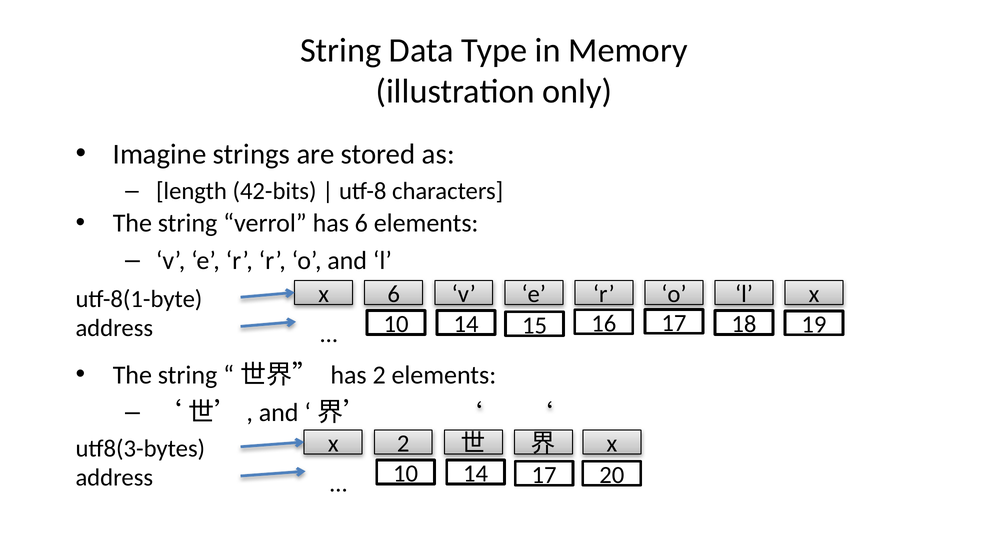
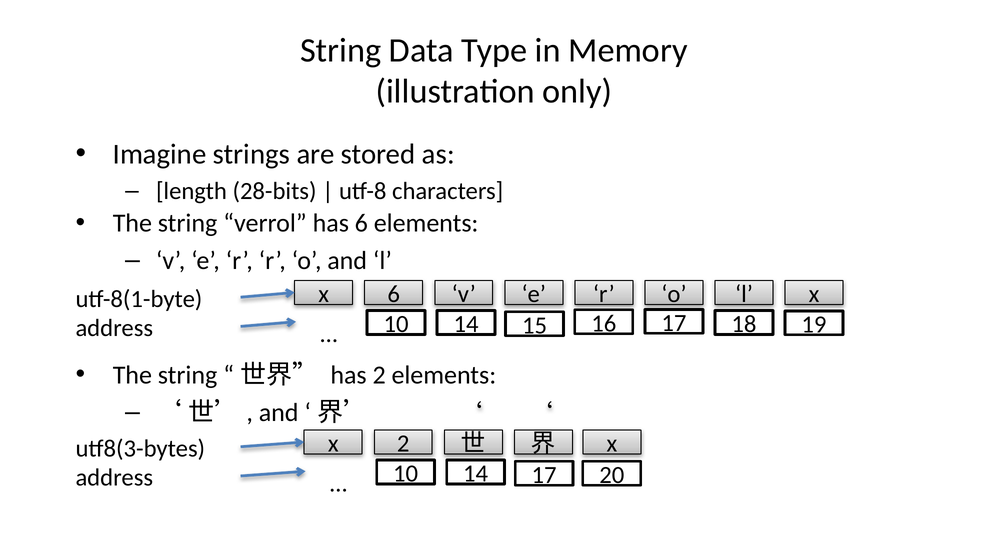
42-bits: 42-bits -> 28-bits (275, 191)
